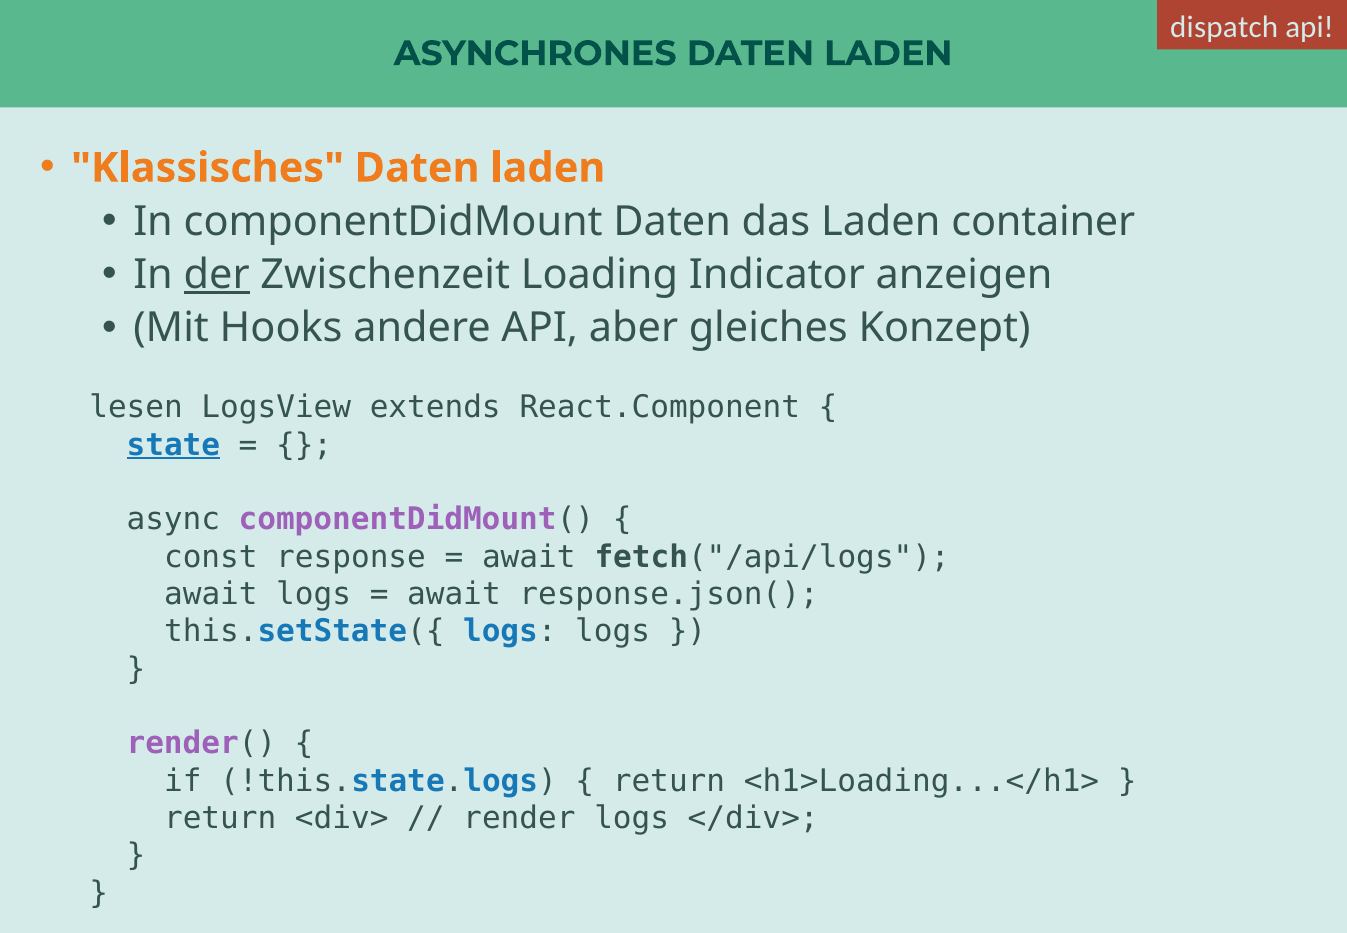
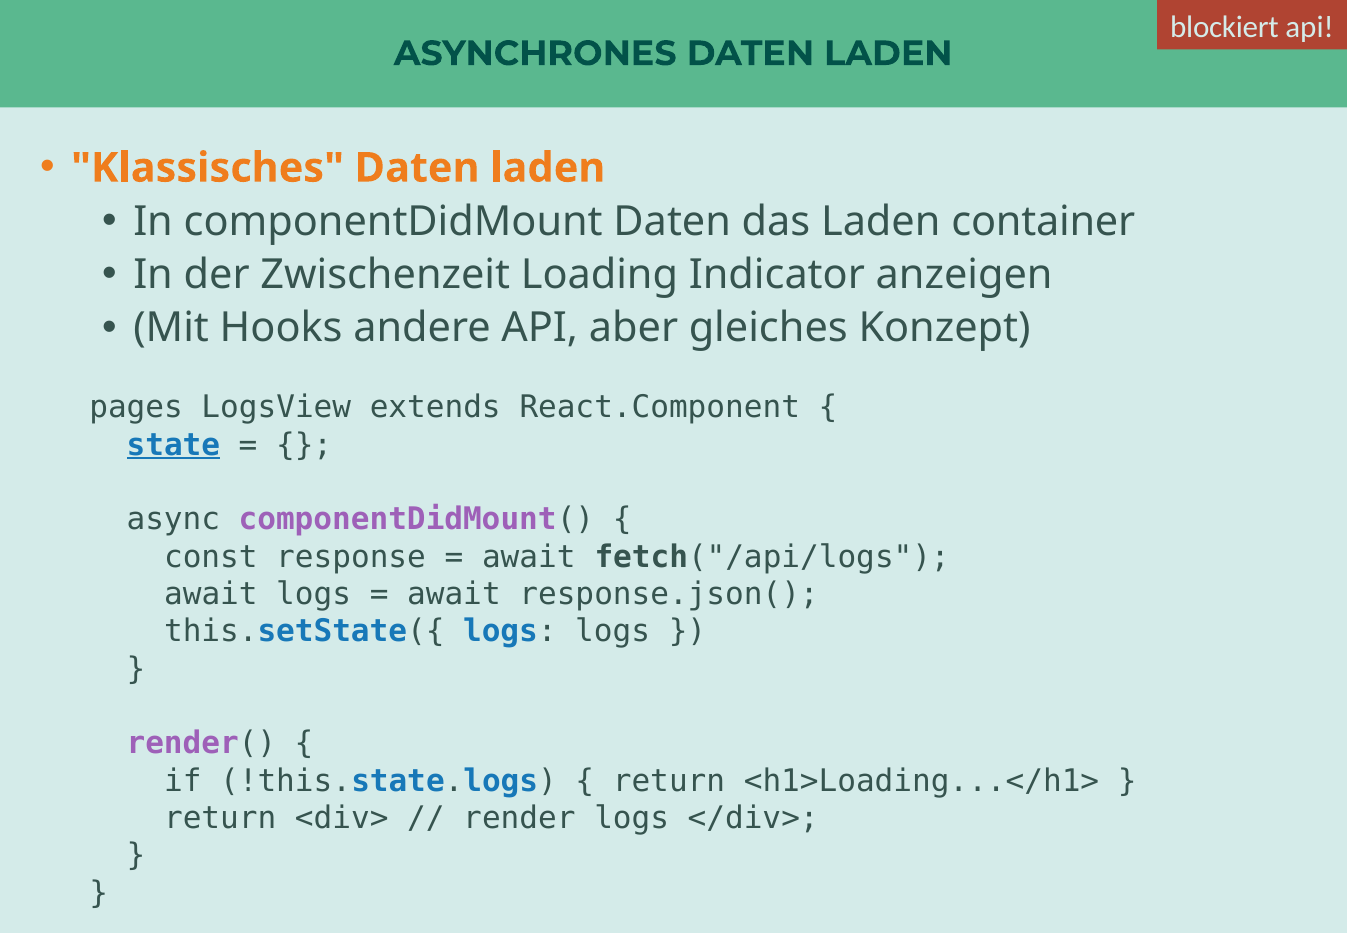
dispatch: dispatch -> blockiert (1224, 27)
der underline: present -> none (217, 275)
lesen: lesen -> pages (136, 407)
